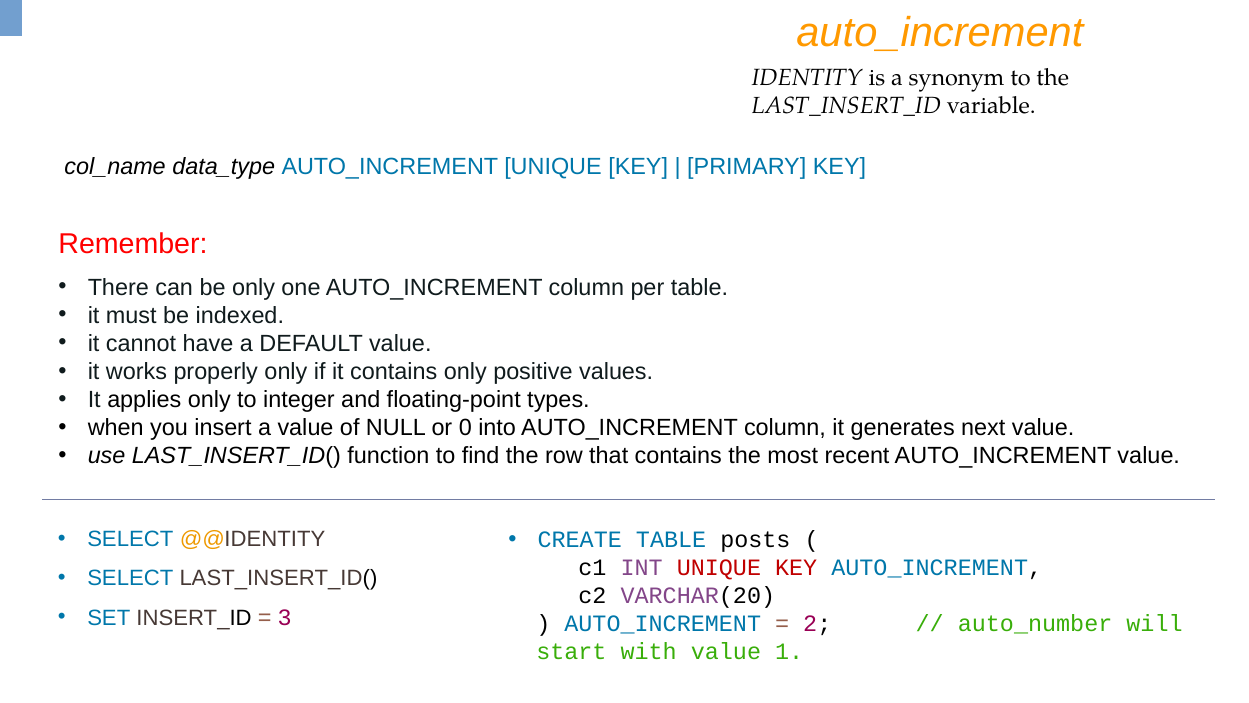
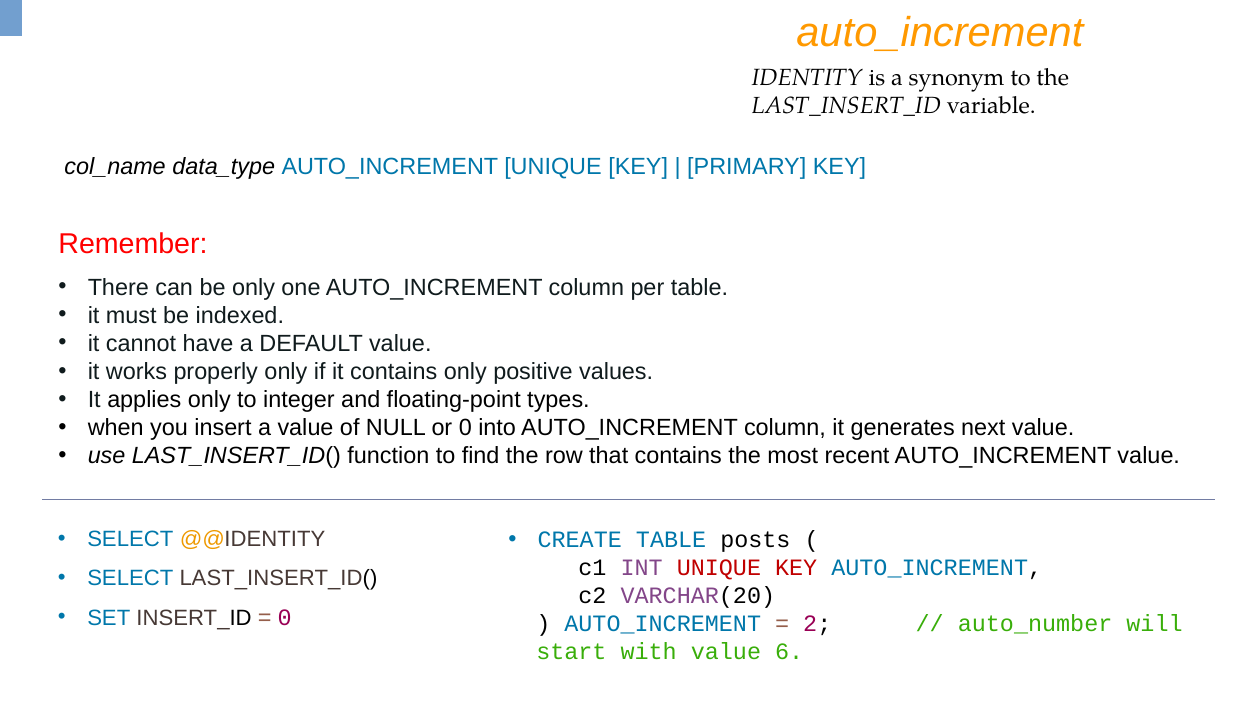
3: 3 -> 0 (285, 617)
1: 1 -> 6 (789, 652)
